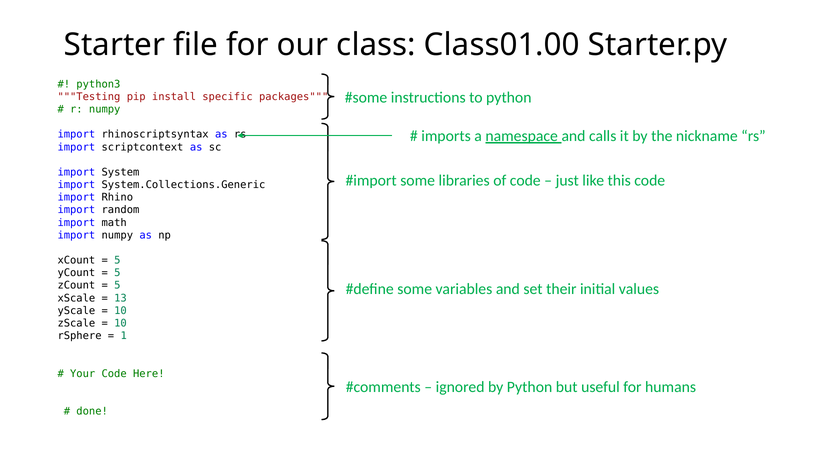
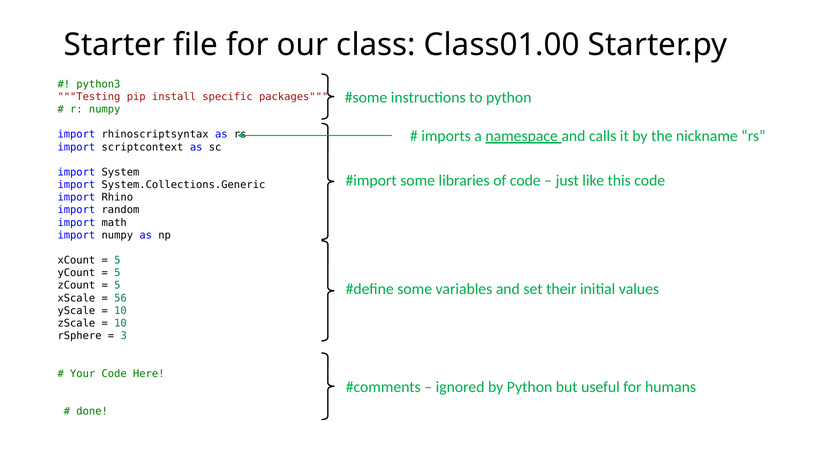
13: 13 -> 56 (120, 298)
1: 1 -> 3 (124, 335)
